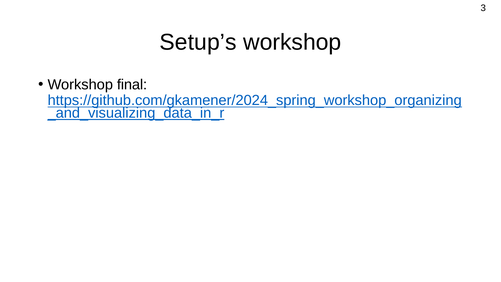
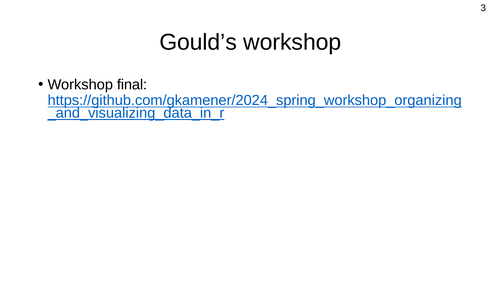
Setup’s: Setup’s -> Gould’s (198, 42)
